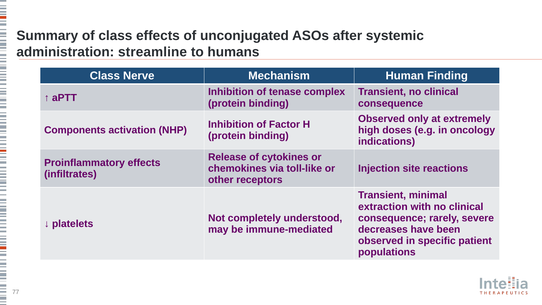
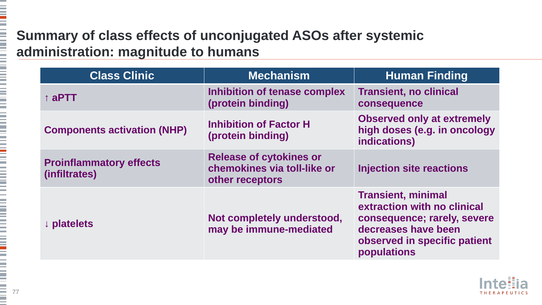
streamline: streamline -> magnitude (153, 52)
Nerve: Nerve -> Clinic (139, 76)
